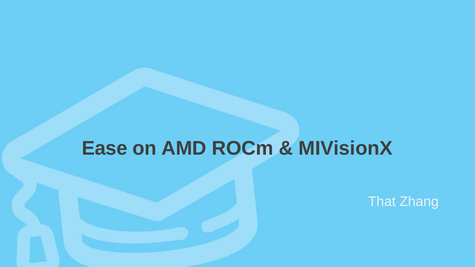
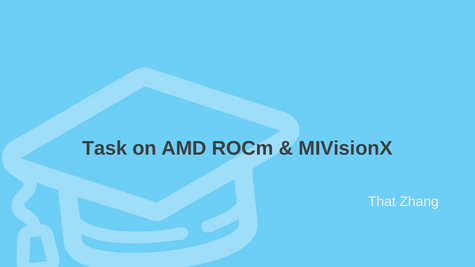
Ease: Ease -> Task (105, 148)
